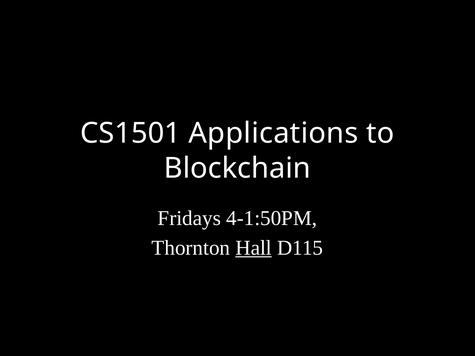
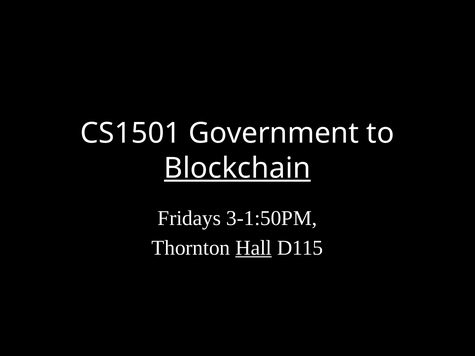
Applications: Applications -> Government (274, 133)
Blockchain underline: none -> present (237, 168)
4-1:50PM: 4-1:50PM -> 3-1:50PM (272, 218)
